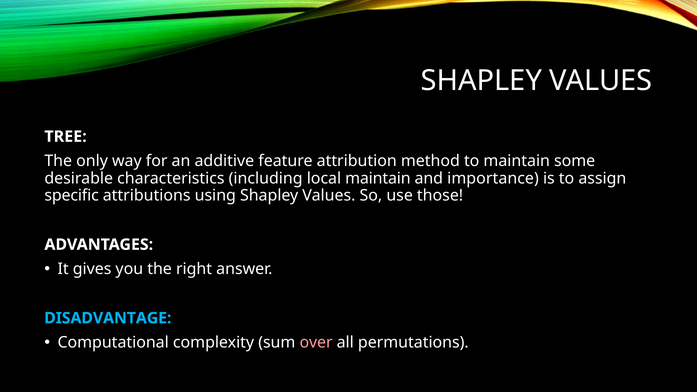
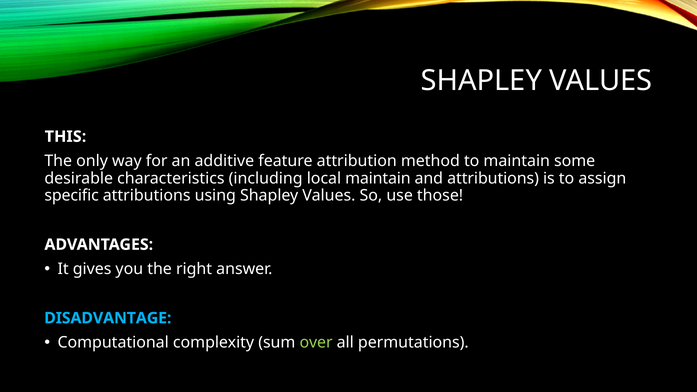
TREE: TREE -> THIS (66, 137)
and importance: importance -> attributions (493, 178)
over colour: pink -> light green (316, 343)
